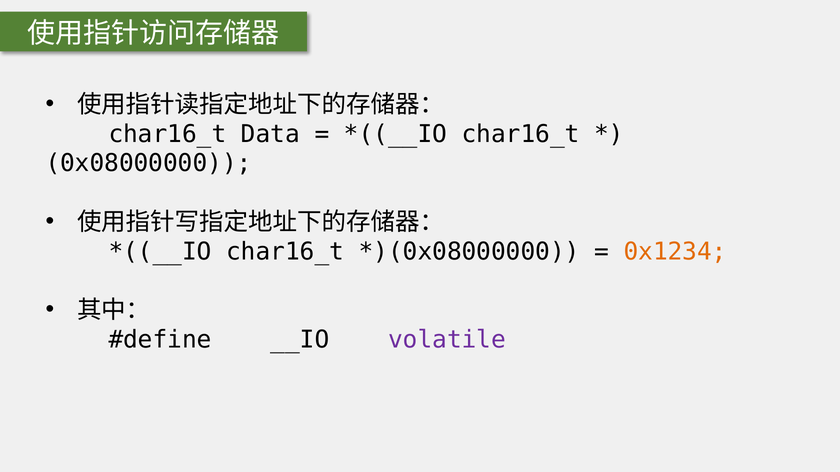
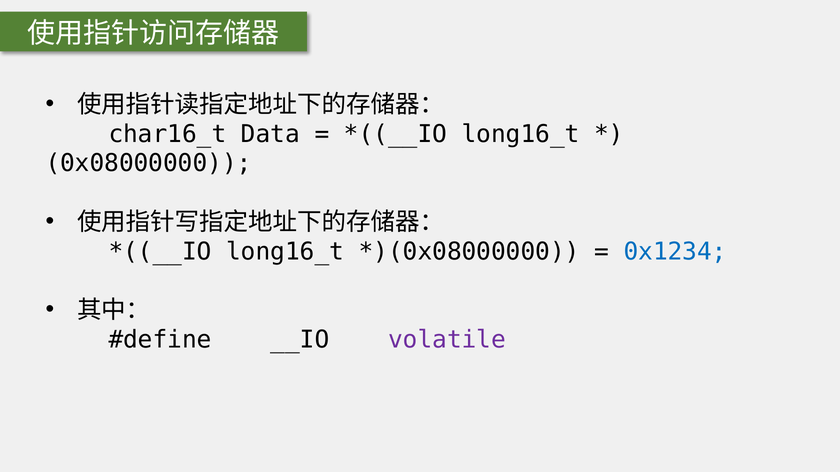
char16_t: char16_t -> long16_t (521, 134)
char16_t: char16_t -> long16_t (285, 252)
0x1234 colour: orange -> blue (675, 252)
